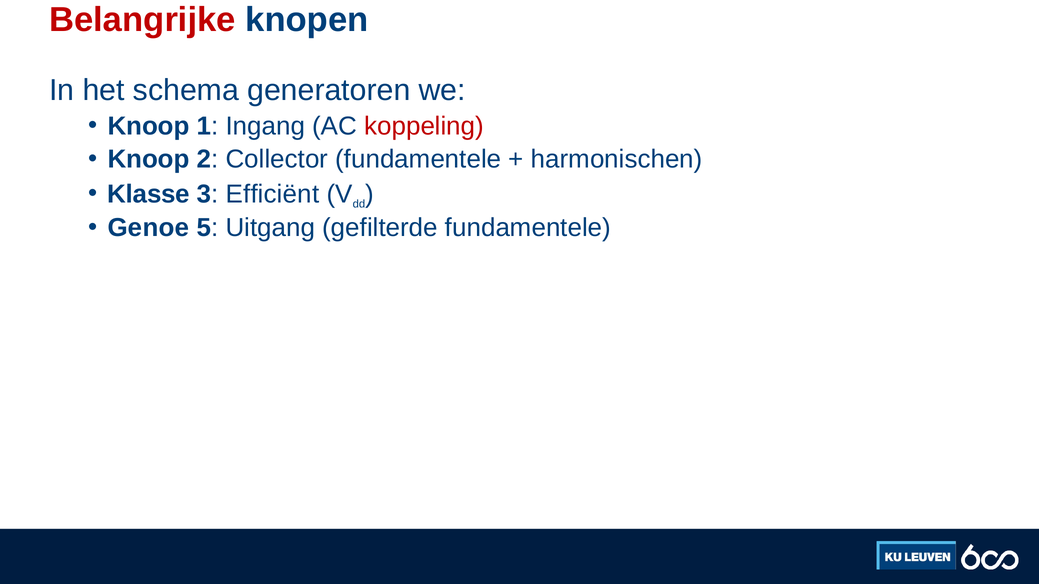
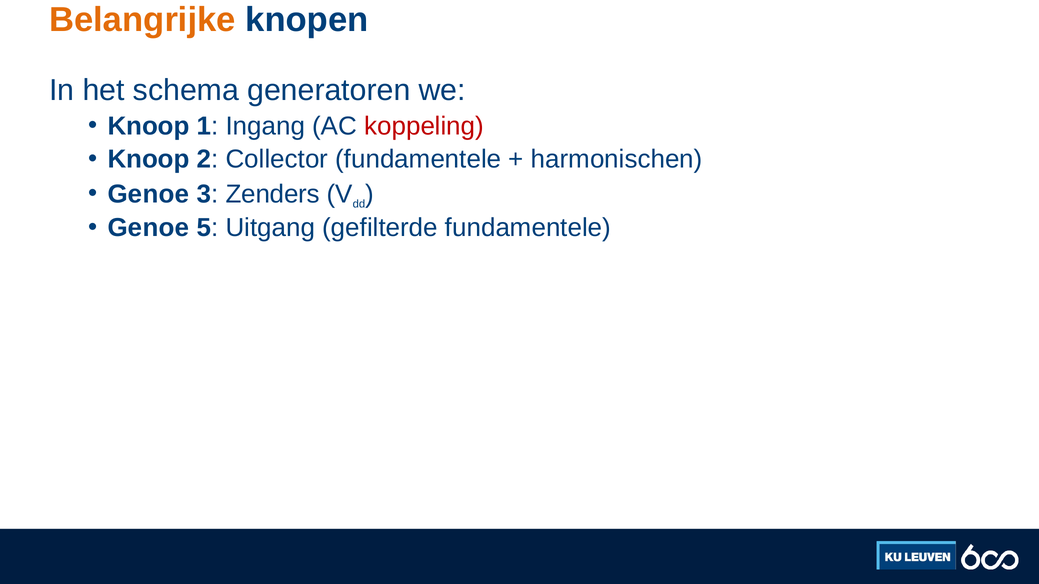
Belangrijke colour: red -> orange (142, 20)
Klasse: Klasse -> Genoe (148, 194)
Efficiënt: Efficiënt -> Zenders (273, 194)
